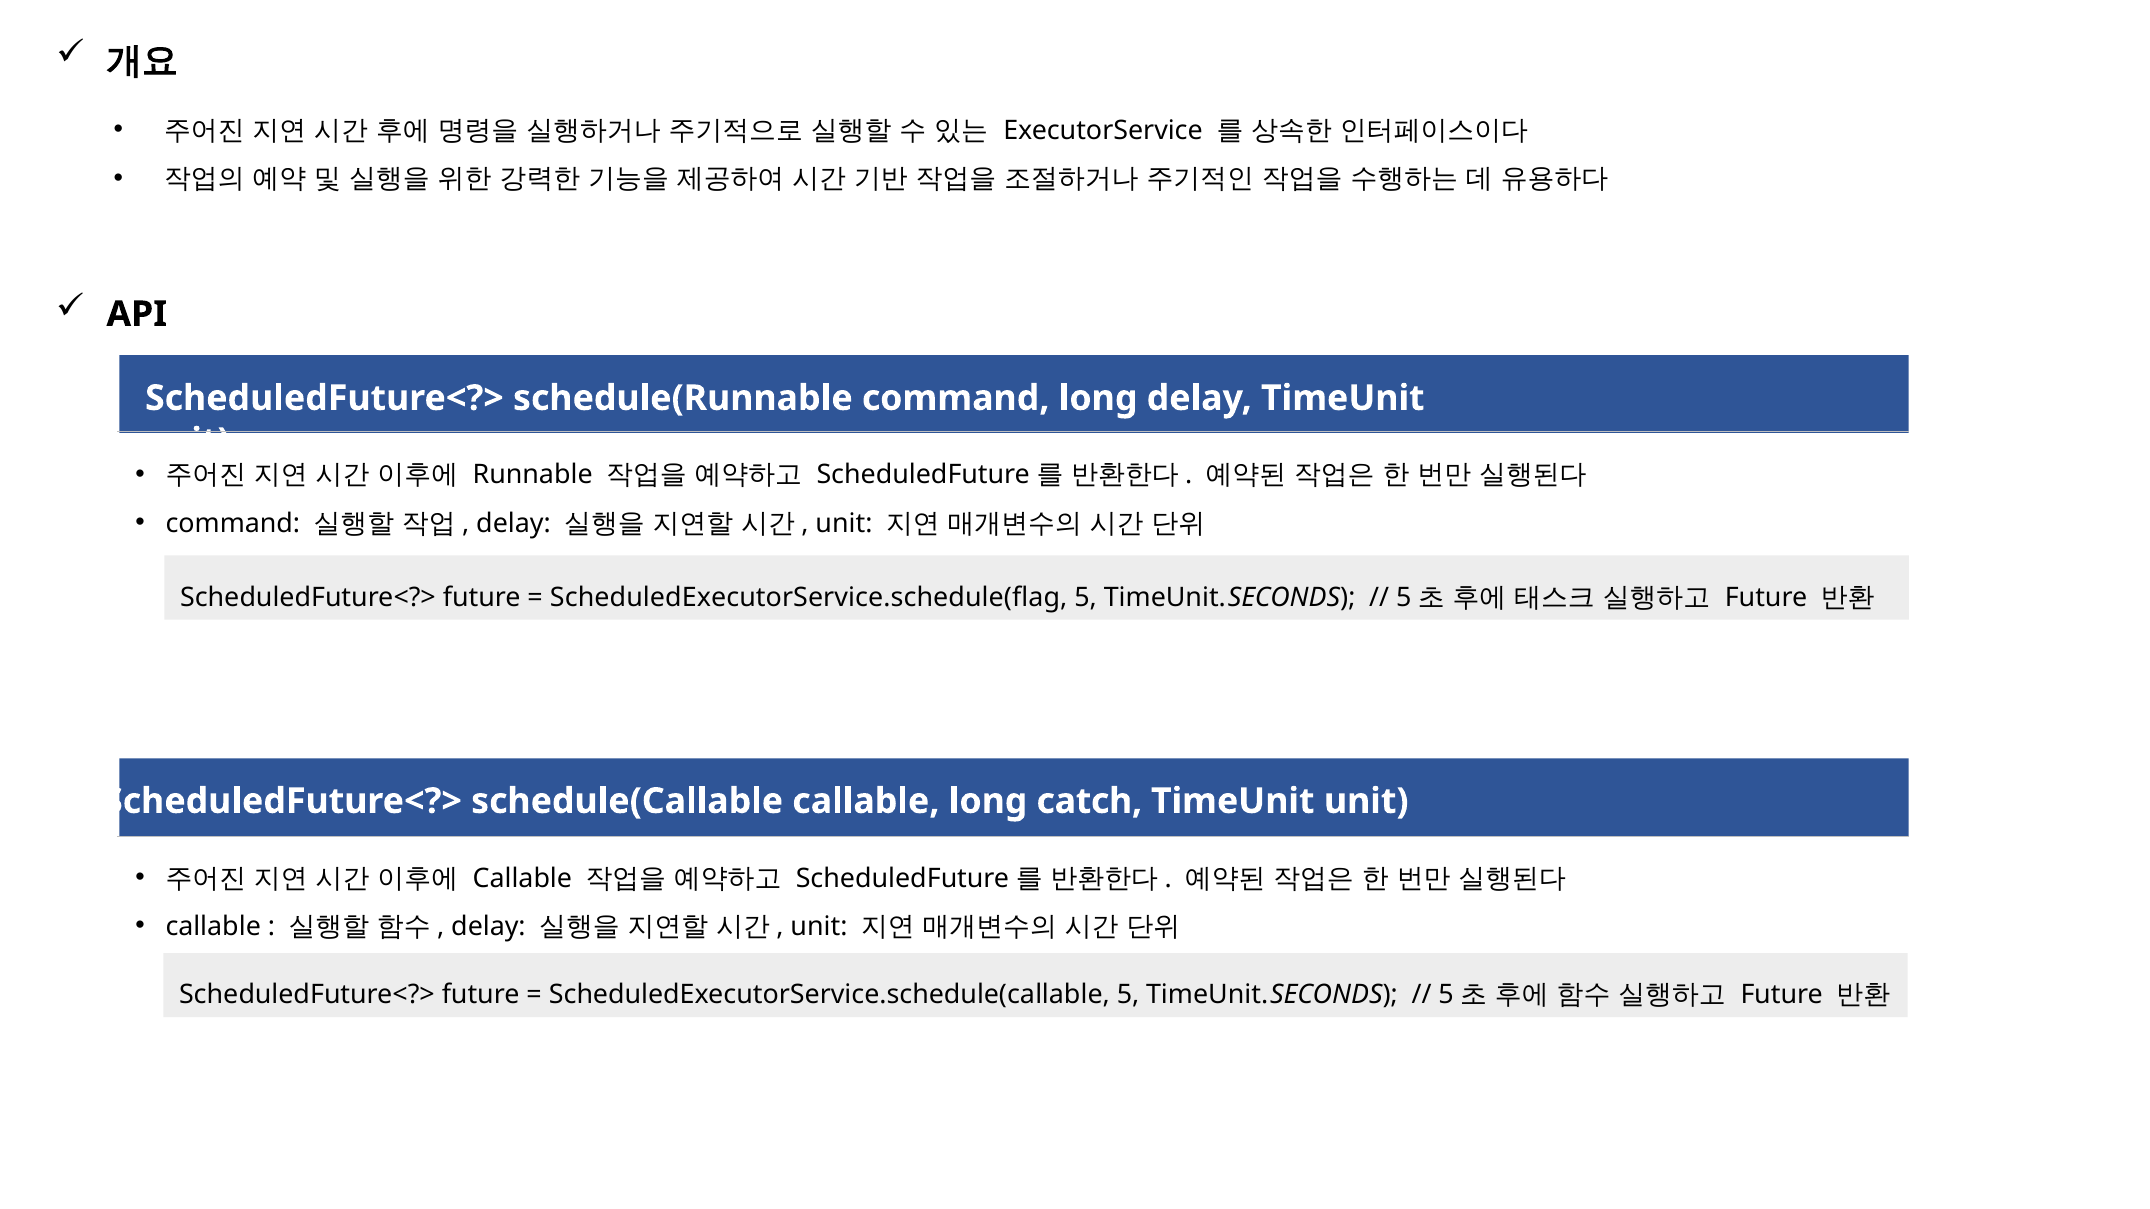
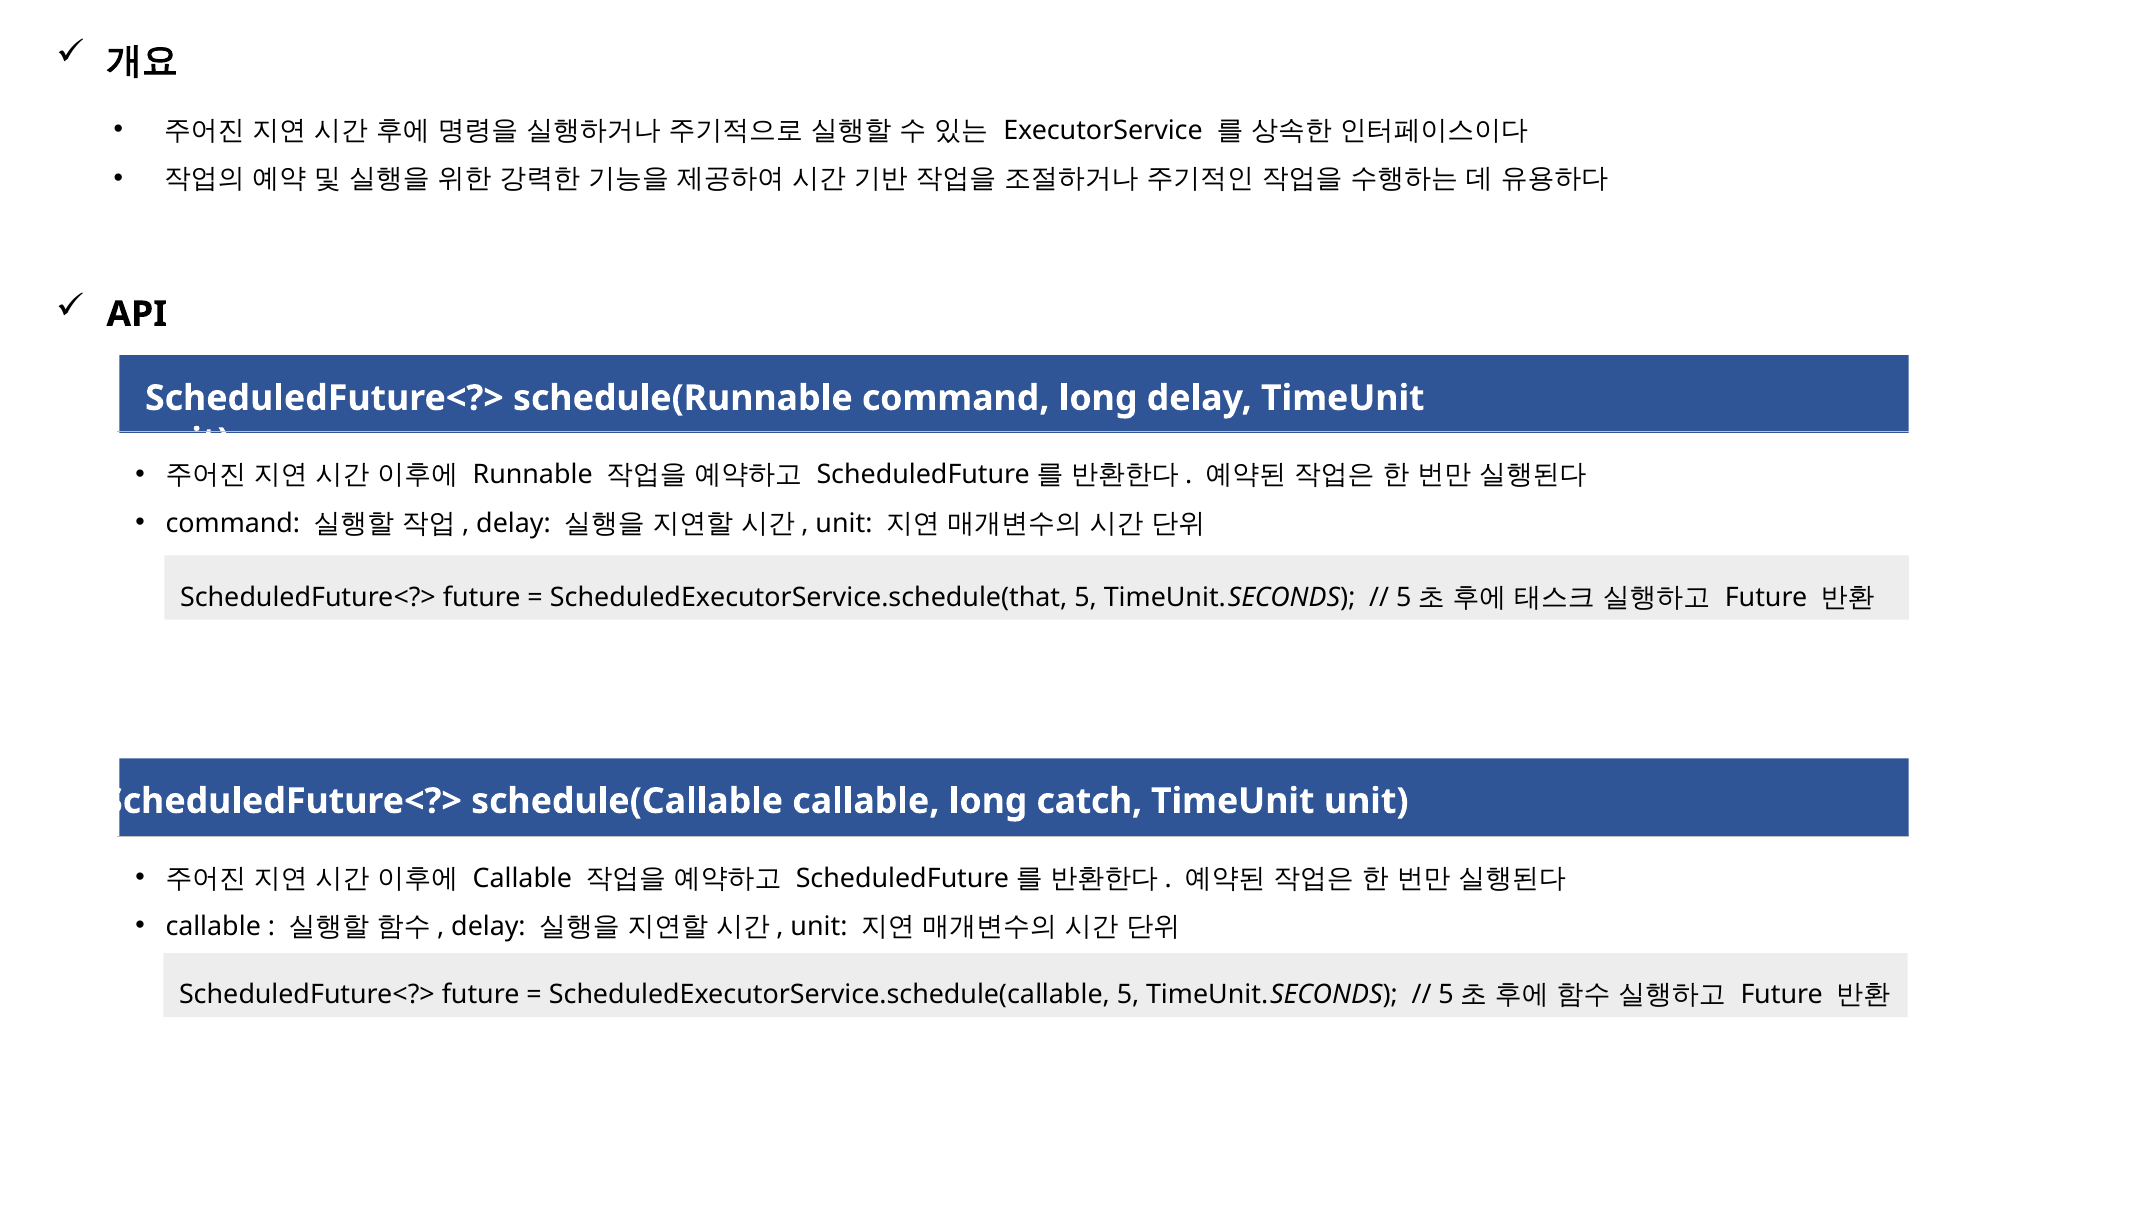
ScheduledExecutorService.schedule(flag: ScheduledExecutorService.schedule(flag -> ScheduledExecutorService.schedule(that (809, 598)
